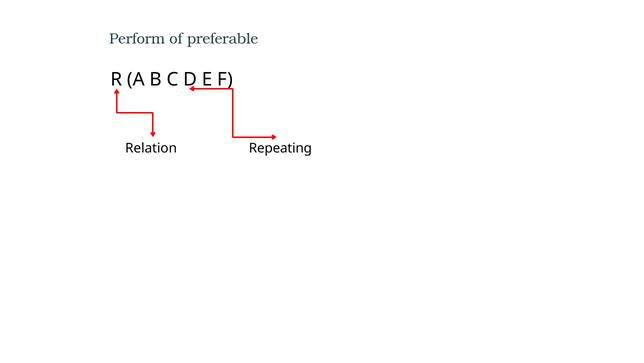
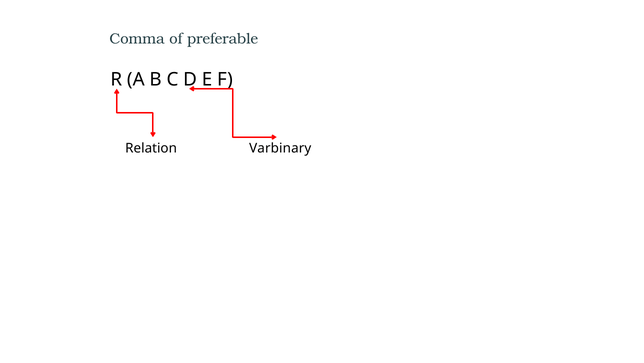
Perform: Perform -> Comma (137, 39)
Repeating: Repeating -> Varbinary (280, 148)
